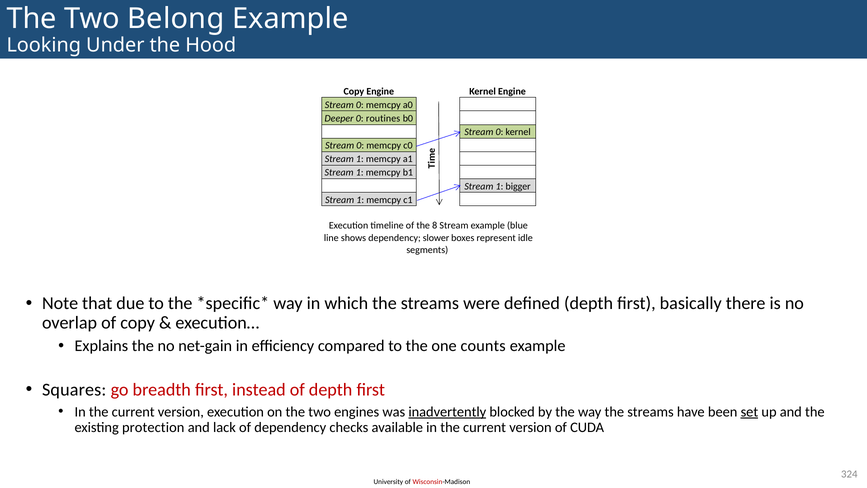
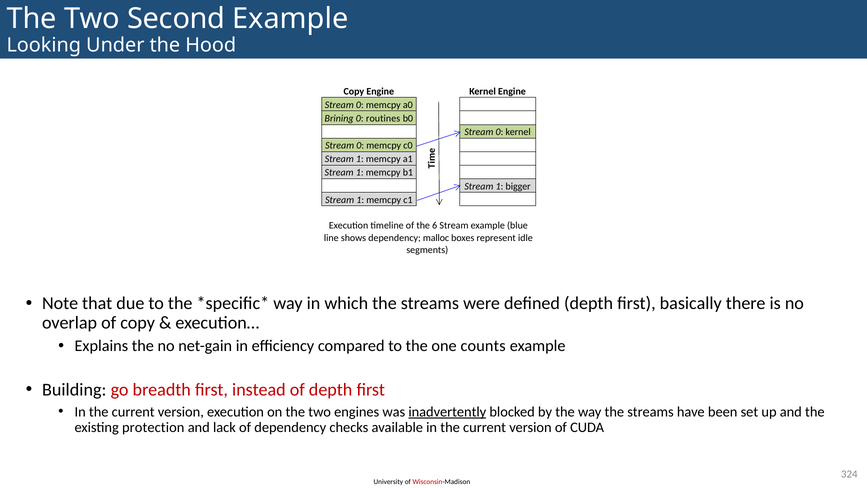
Belong: Belong -> Second (176, 19)
Deeper: Deeper -> Brining (339, 118)
8: 8 -> 6 (435, 226)
slower: slower -> malloc (436, 238)
Squares: Squares -> Building (74, 389)
set underline: present -> none (749, 412)
